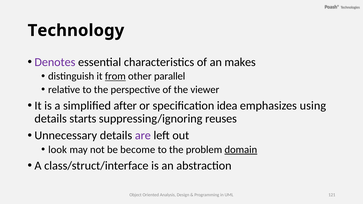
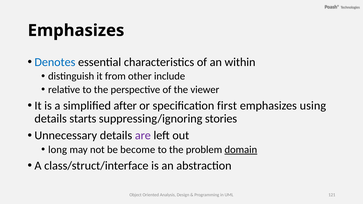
Technology: Technology -> Emphasizes (76, 30)
Denotes colour: purple -> blue (55, 62)
makes: makes -> within (240, 62)
from underline: present -> none (115, 76)
parallel: parallel -> include (170, 76)
idea: idea -> first (227, 106)
reuses: reuses -> stories (221, 119)
look: look -> long (58, 150)
